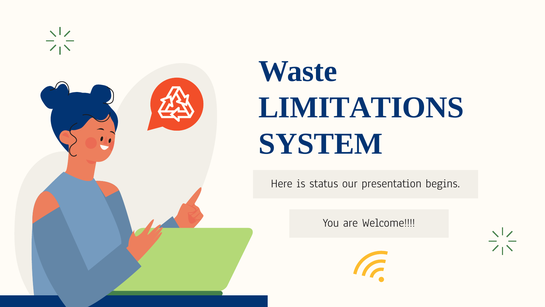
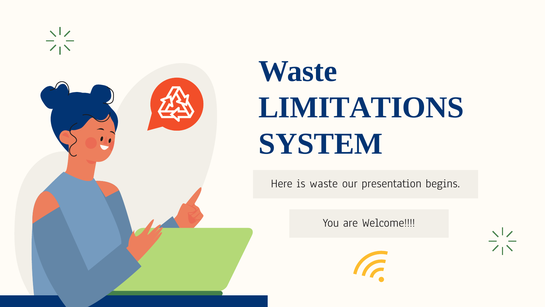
is status: status -> waste (324, 183)
